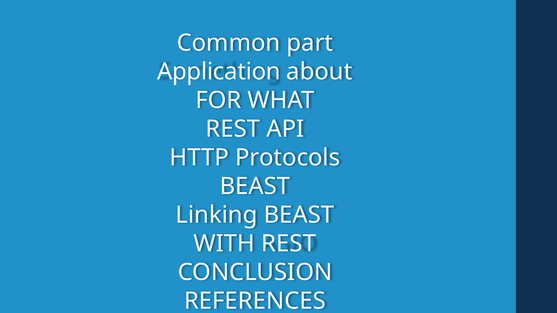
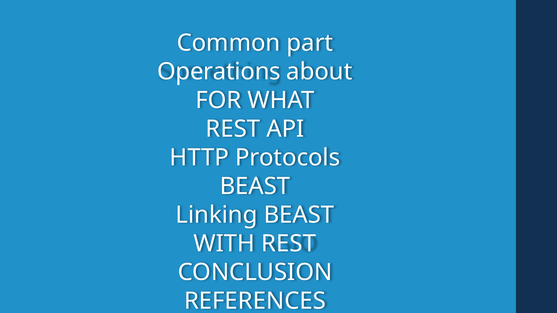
Application: Application -> Operations (219, 72)
